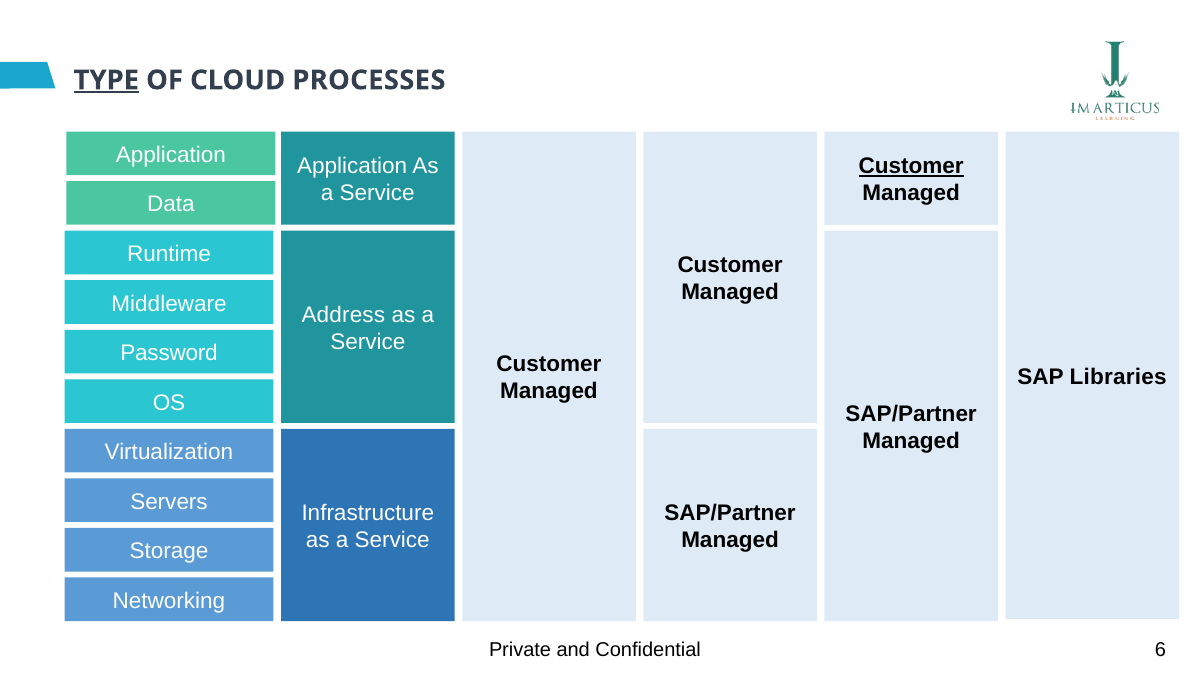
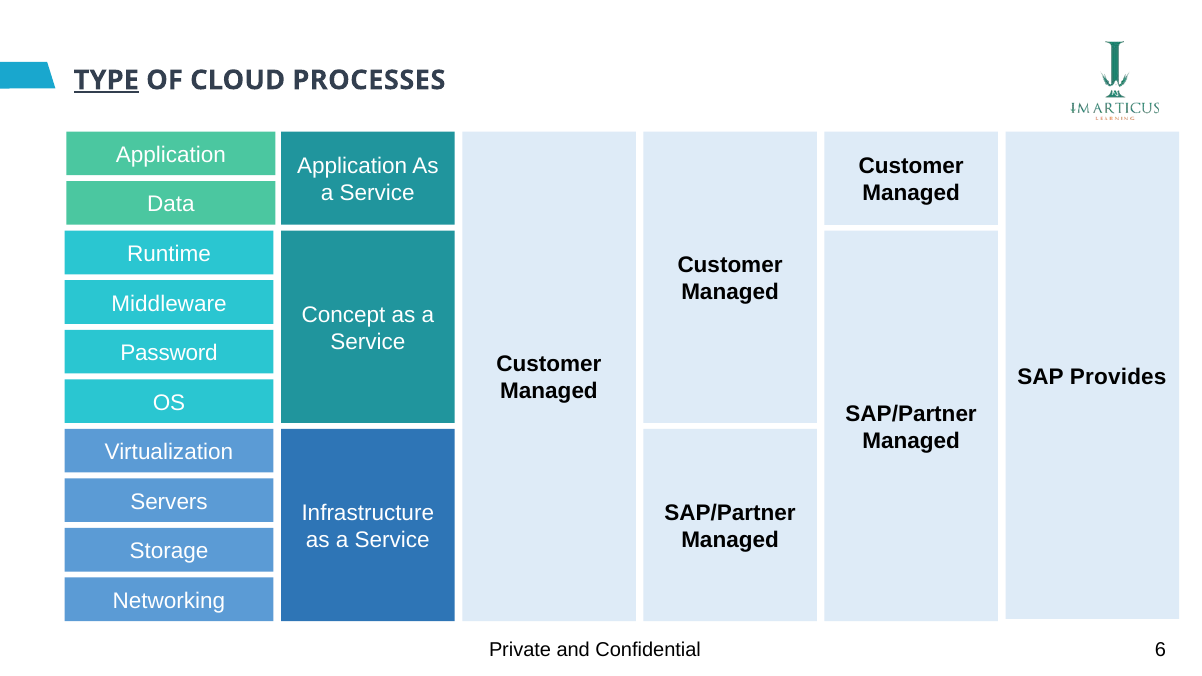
Customer underline: present -> none (911, 166)
Address: Address -> Concept (343, 315)
Libraries: Libraries -> Provides (1118, 377)
